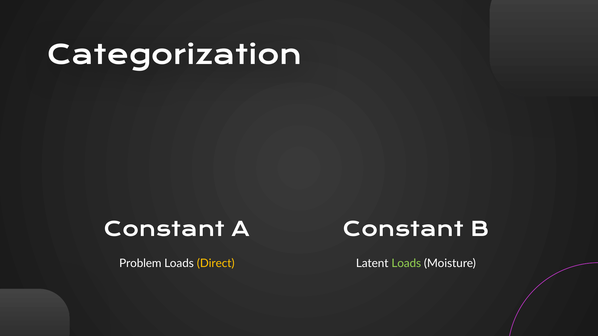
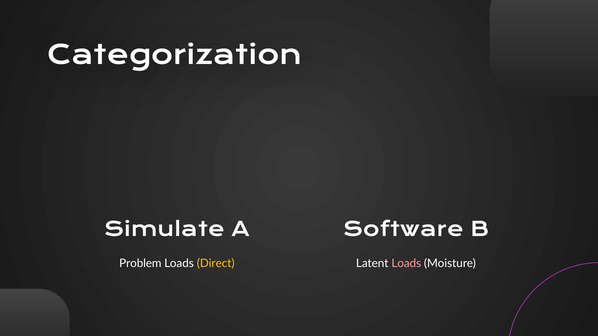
Constant: Constant -> Simulate (164, 230)
A Constant: Constant -> Software (403, 230)
Loads colour: light green -> pink (406, 264)
